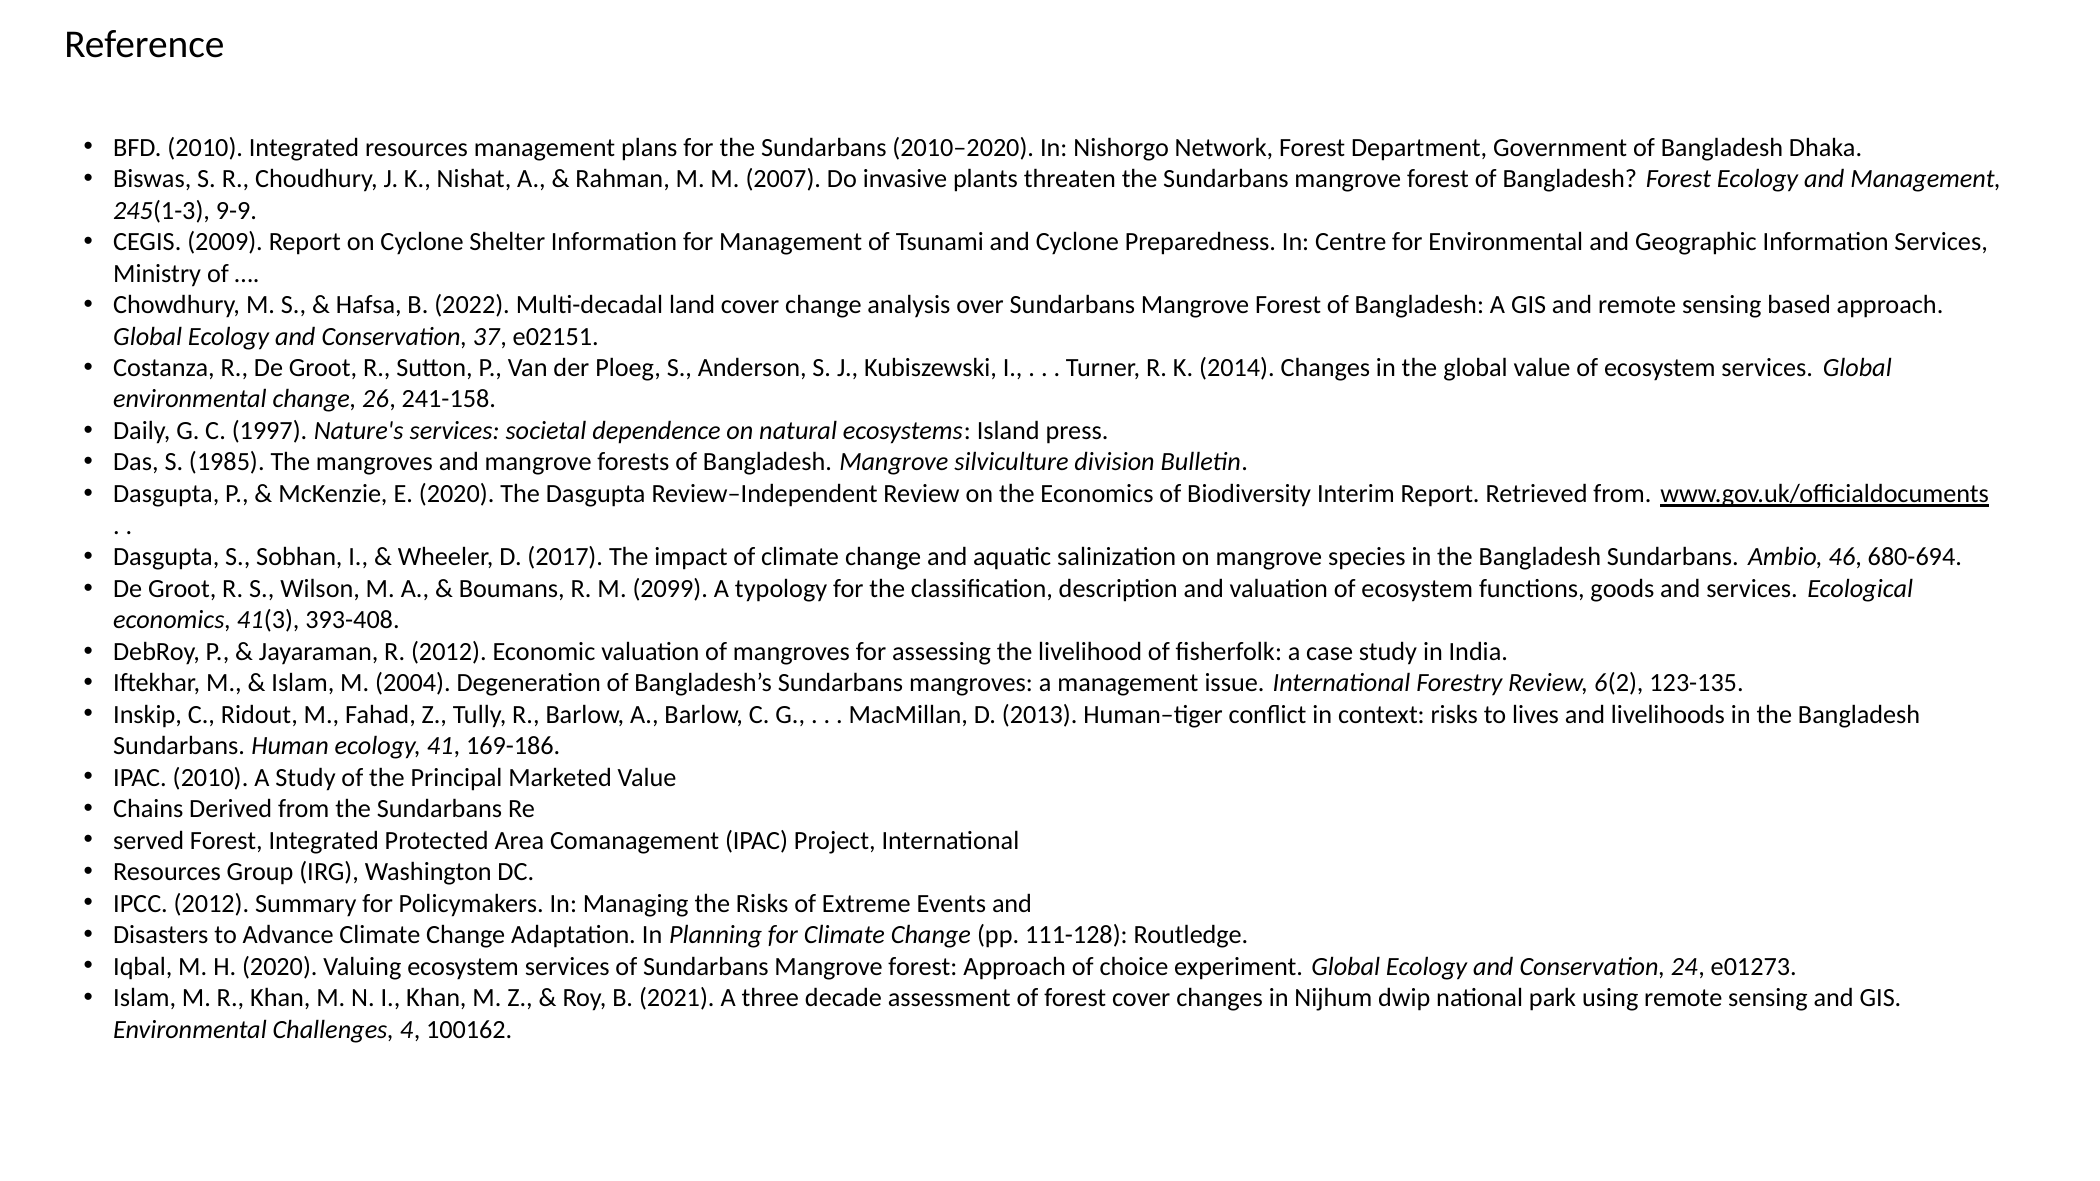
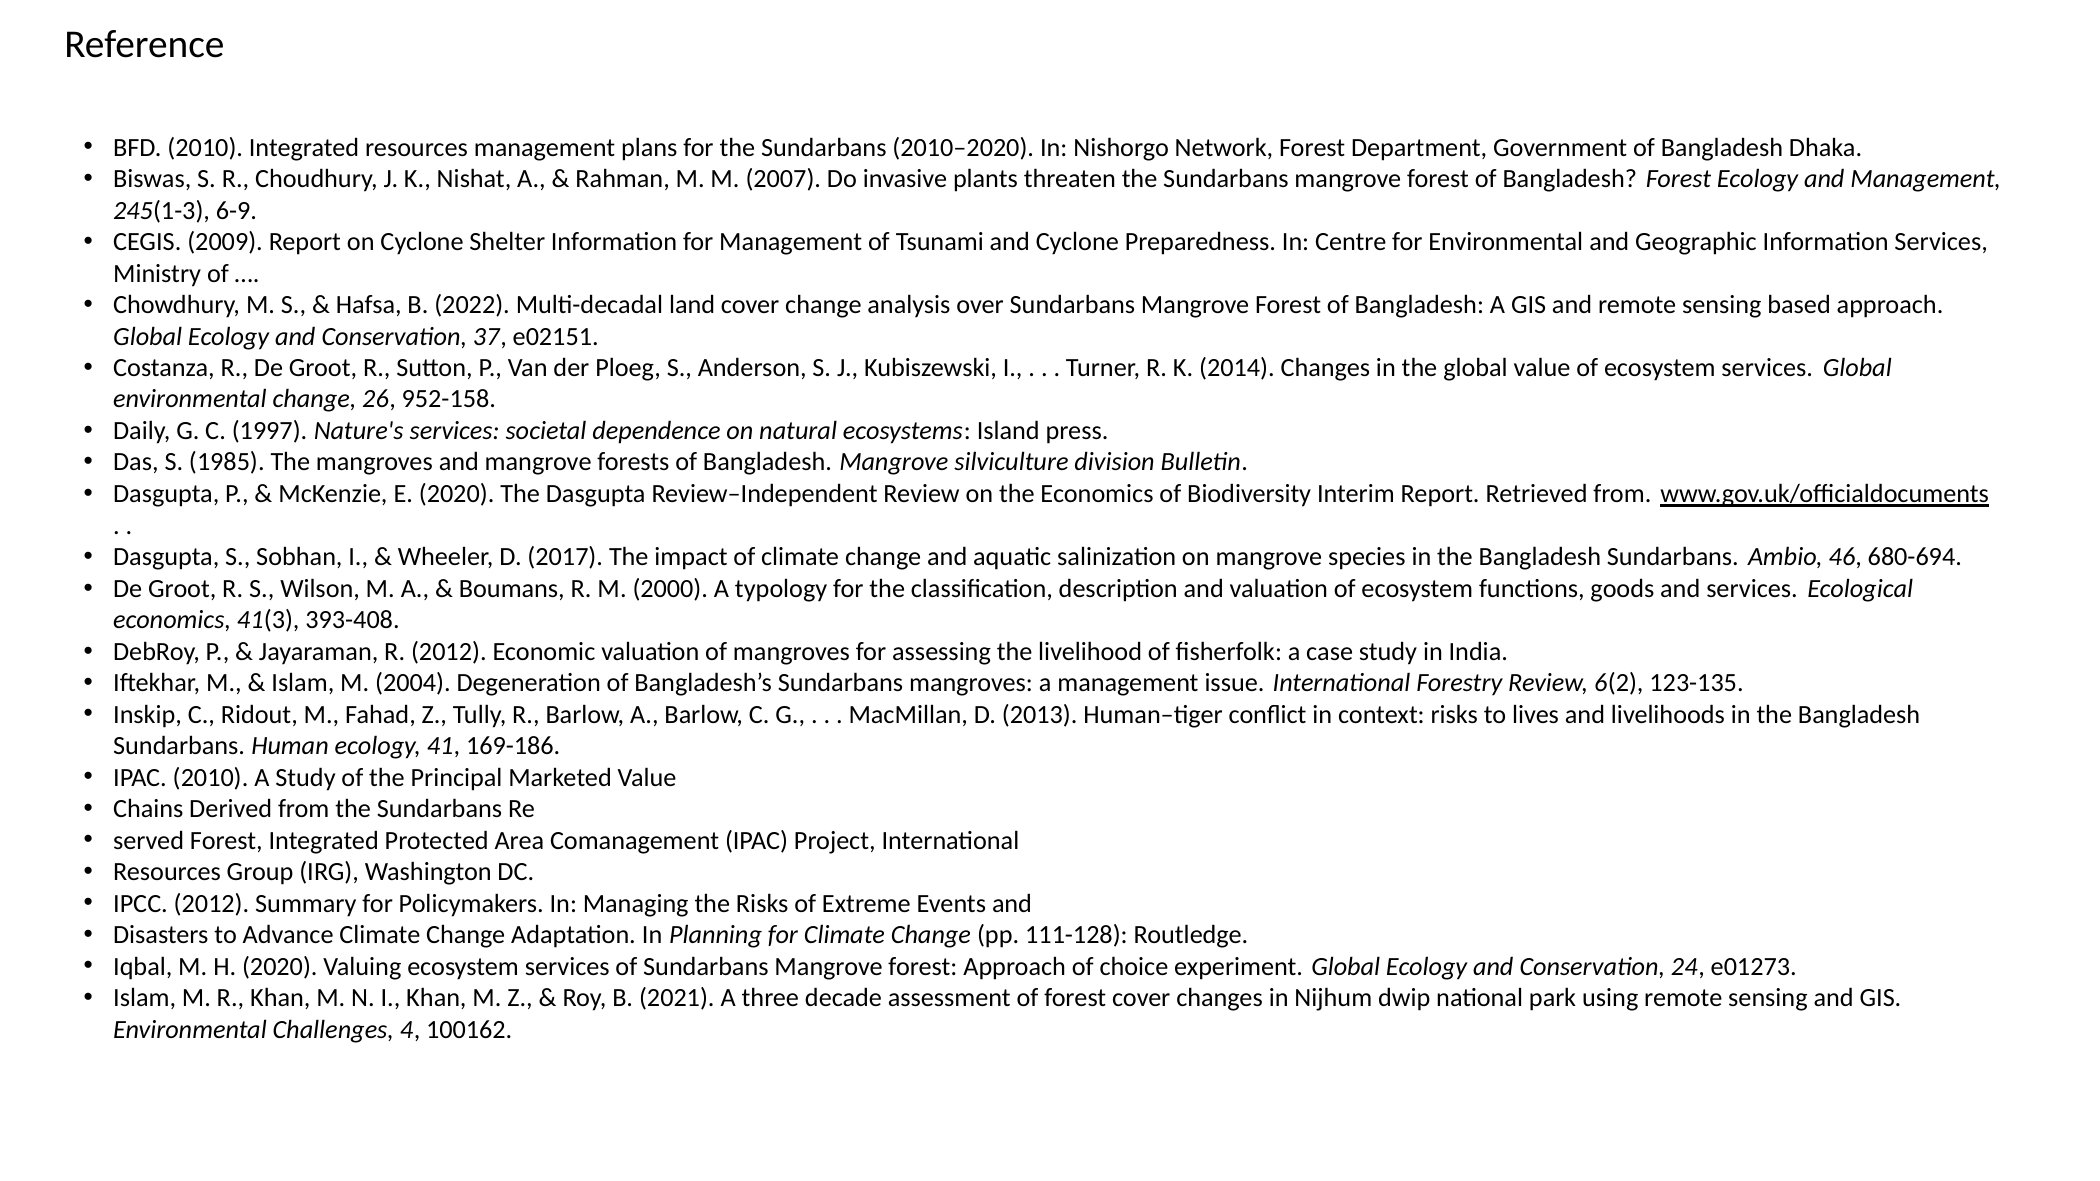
9-9: 9-9 -> 6-9 (237, 210)
241-158: 241-158 -> 952-158 (449, 399)
2099: 2099 -> 2000 (670, 589)
